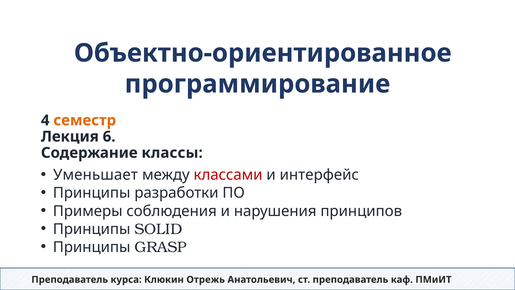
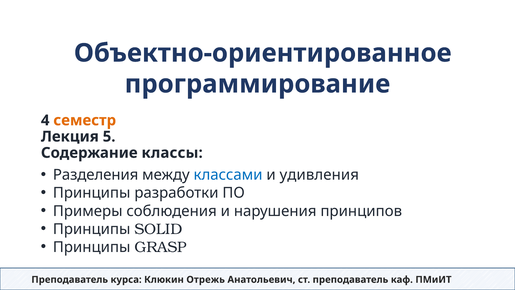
6: 6 -> 5 (109, 136)
Уменьшает: Уменьшает -> Разделения (96, 175)
классами colour: red -> blue (228, 175)
интерфейс: интерфейс -> удивления (319, 175)
